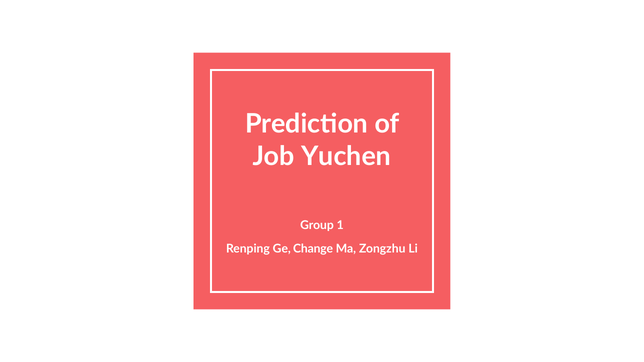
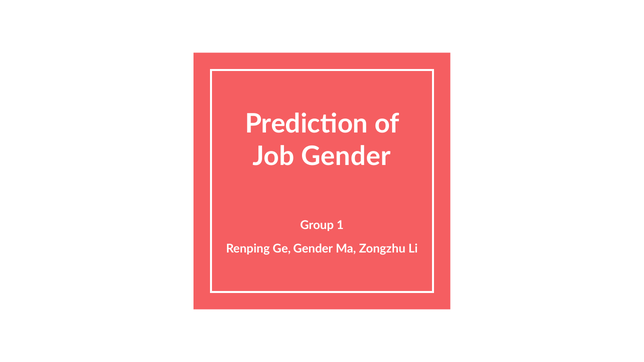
Job Yuchen: Yuchen -> Gender (346, 156)
Ge Change: Change -> Gender (313, 249)
